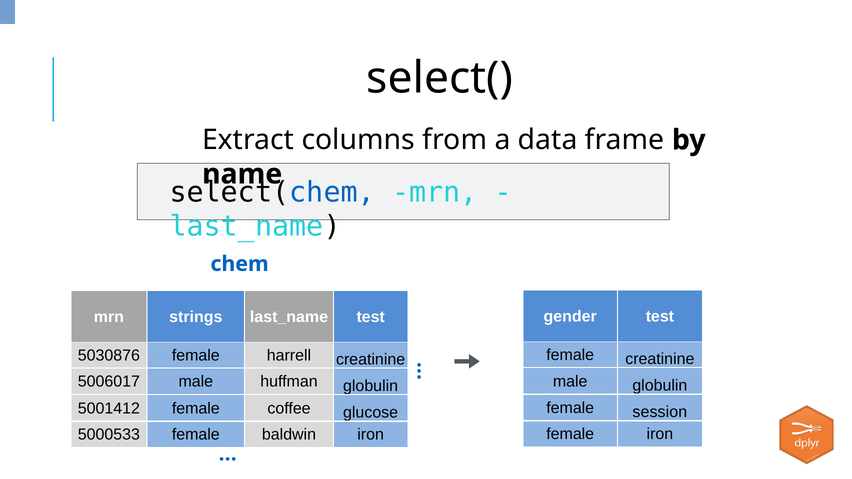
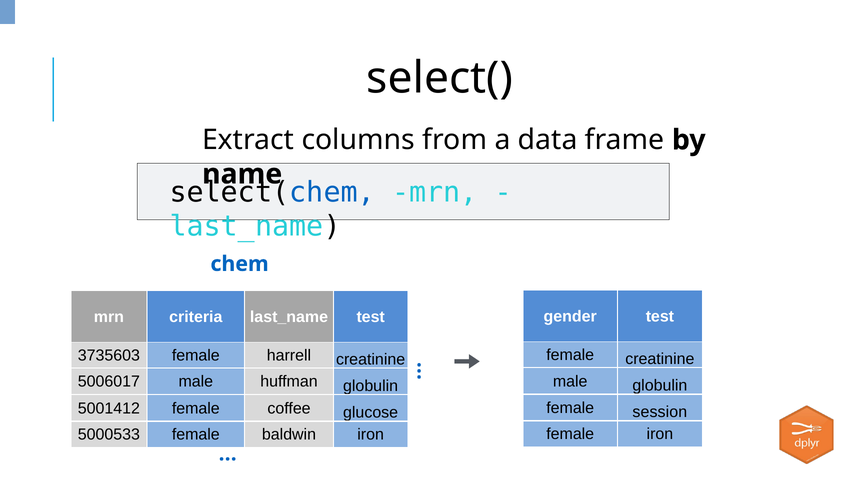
strings: strings -> criteria (196, 317)
5030876: 5030876 -> 3735603 (109, 356)
